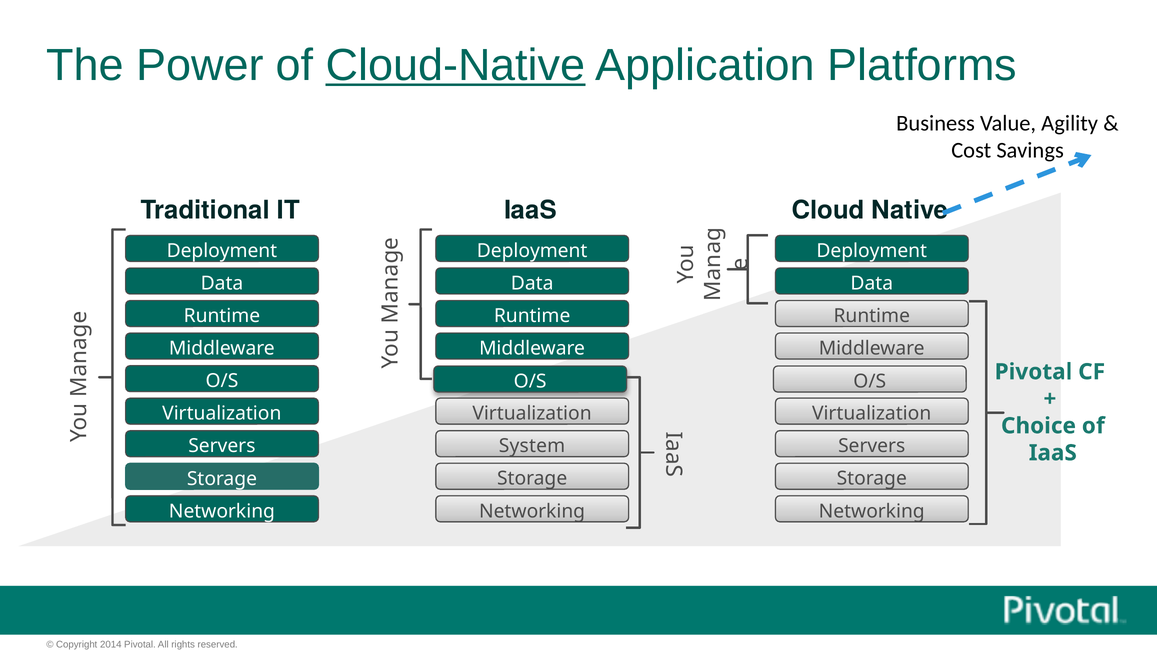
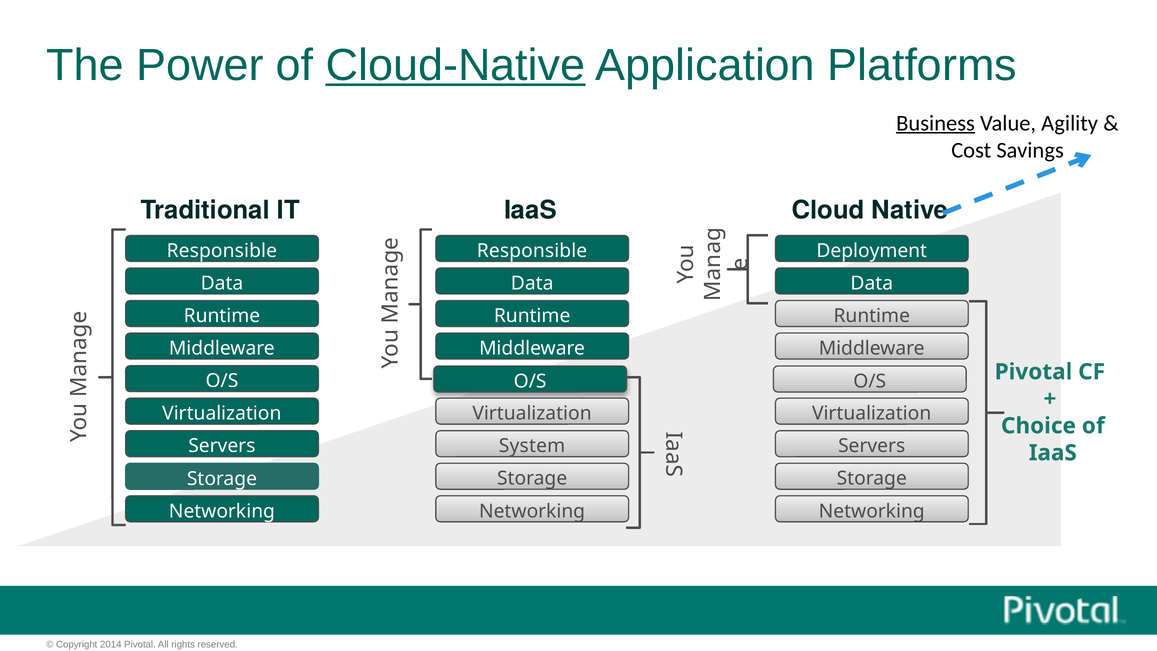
Business underline: none -> present (936, 123)
Deployment: Deployment -> Responsible (222, 251)
Deployment: Deployment -> Responsible (532, 251)
